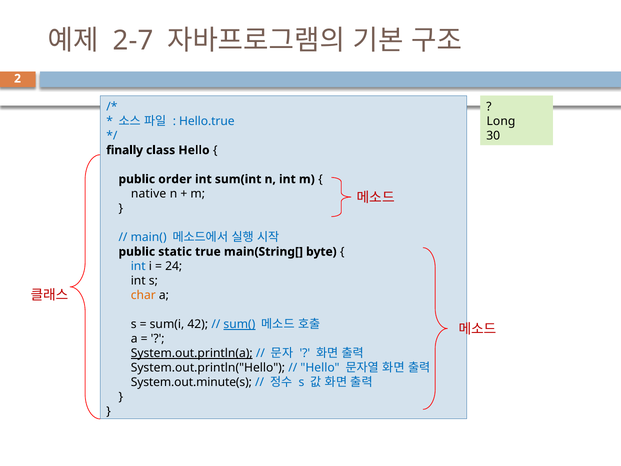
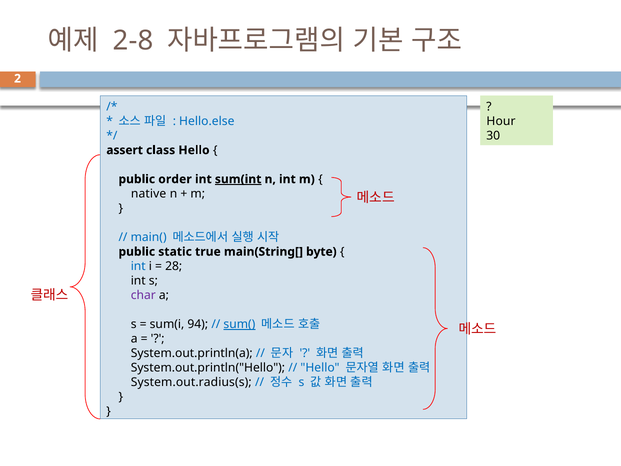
2-7: 2-7 -> 2-8 (133, 41)
Hello.true: Hello.true -> Hello.else (207, 121)
Long: Long -> Hour (501, 121)
finally: finally -> assert (125, 150)
sum(int underline: none -> present (238, 179)
24: 24 -> 28 (174, 266)
char colour: orange -> purple (143, 295)
42: 42 -> 94 (198, 324)
System.out.println(a underline: present -> none (192, 353)
System.out.minute(s: System.out.minute(s -> System.out.radius(s (191, 382)
